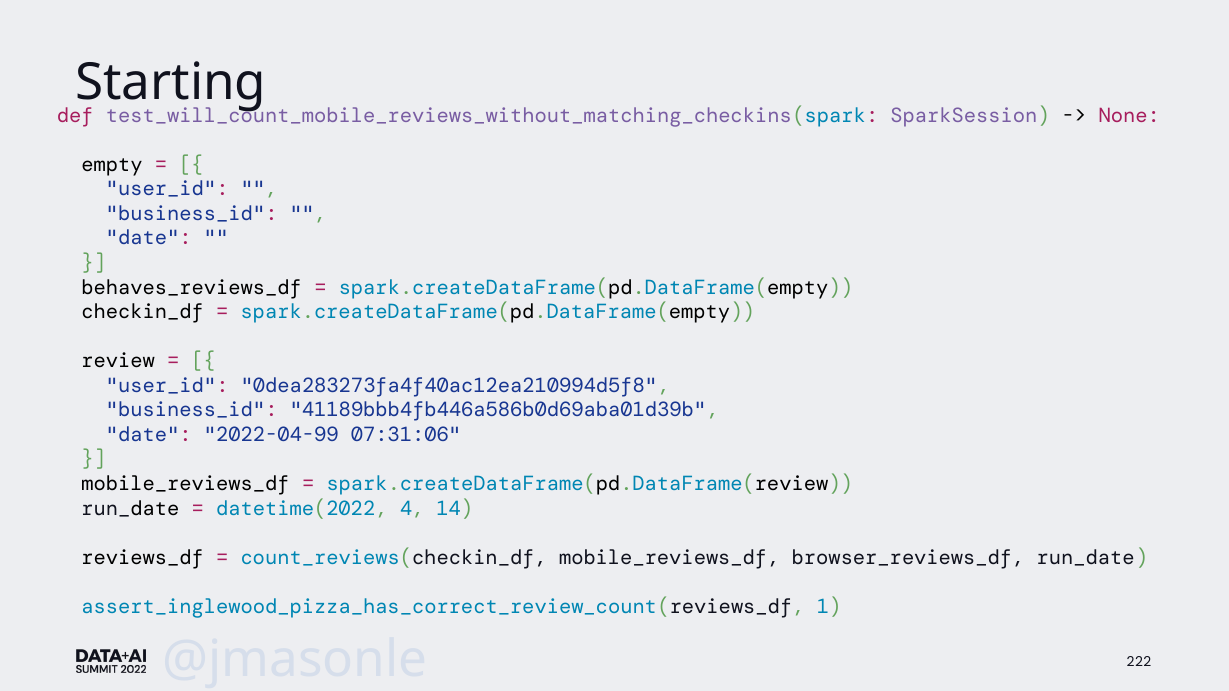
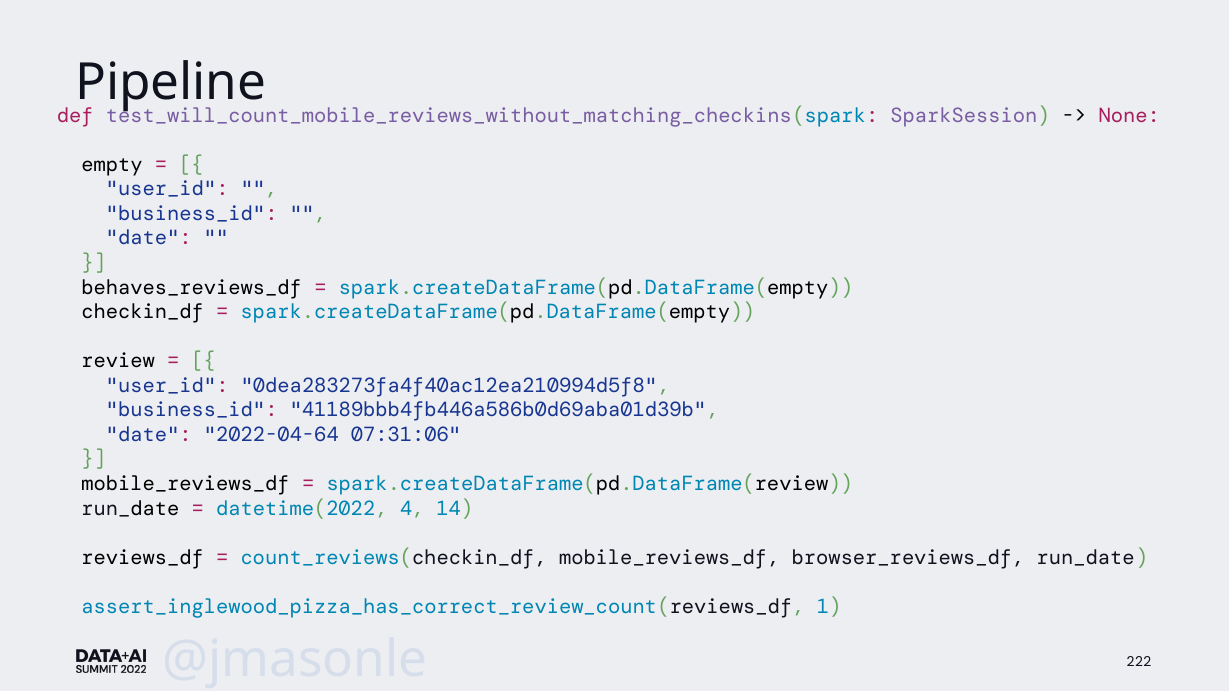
Starting: Starting -> Pipeline (171, 83)
2022-04-99: 2022-04-99 -> 2022-04-64 (271, 435)
